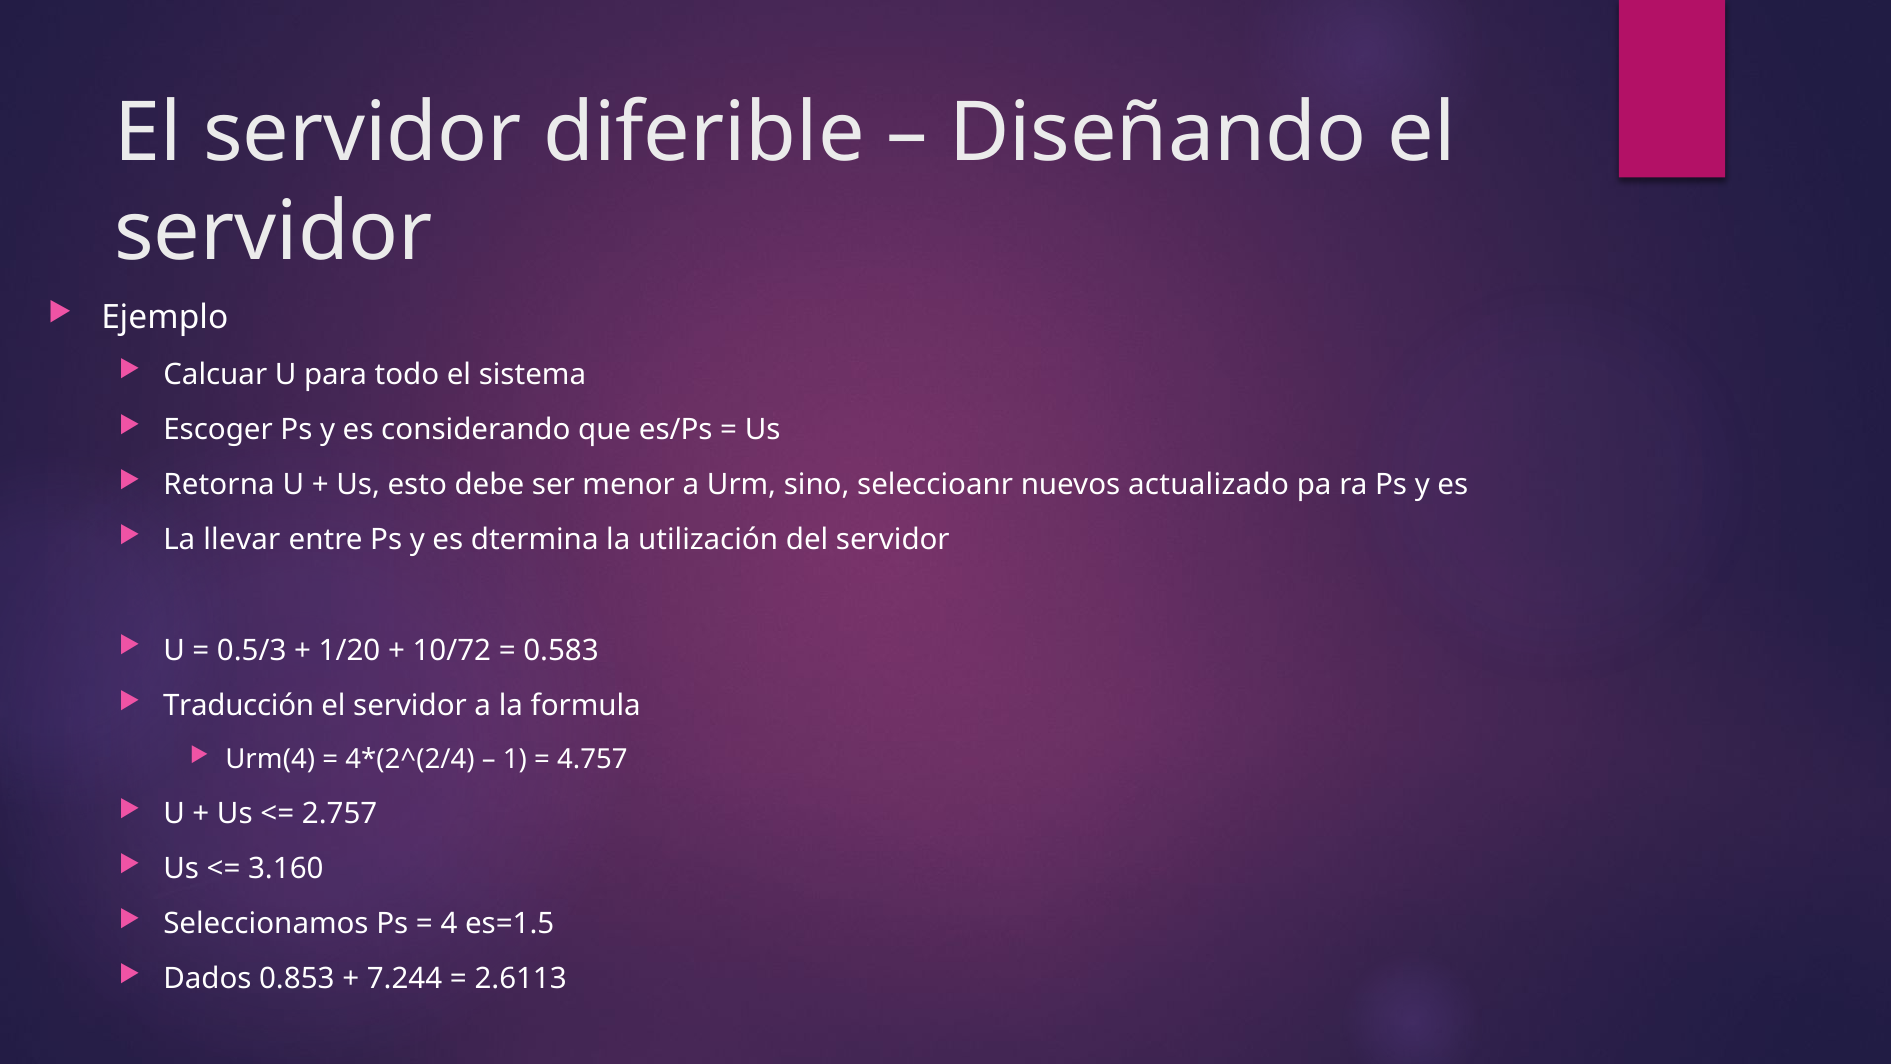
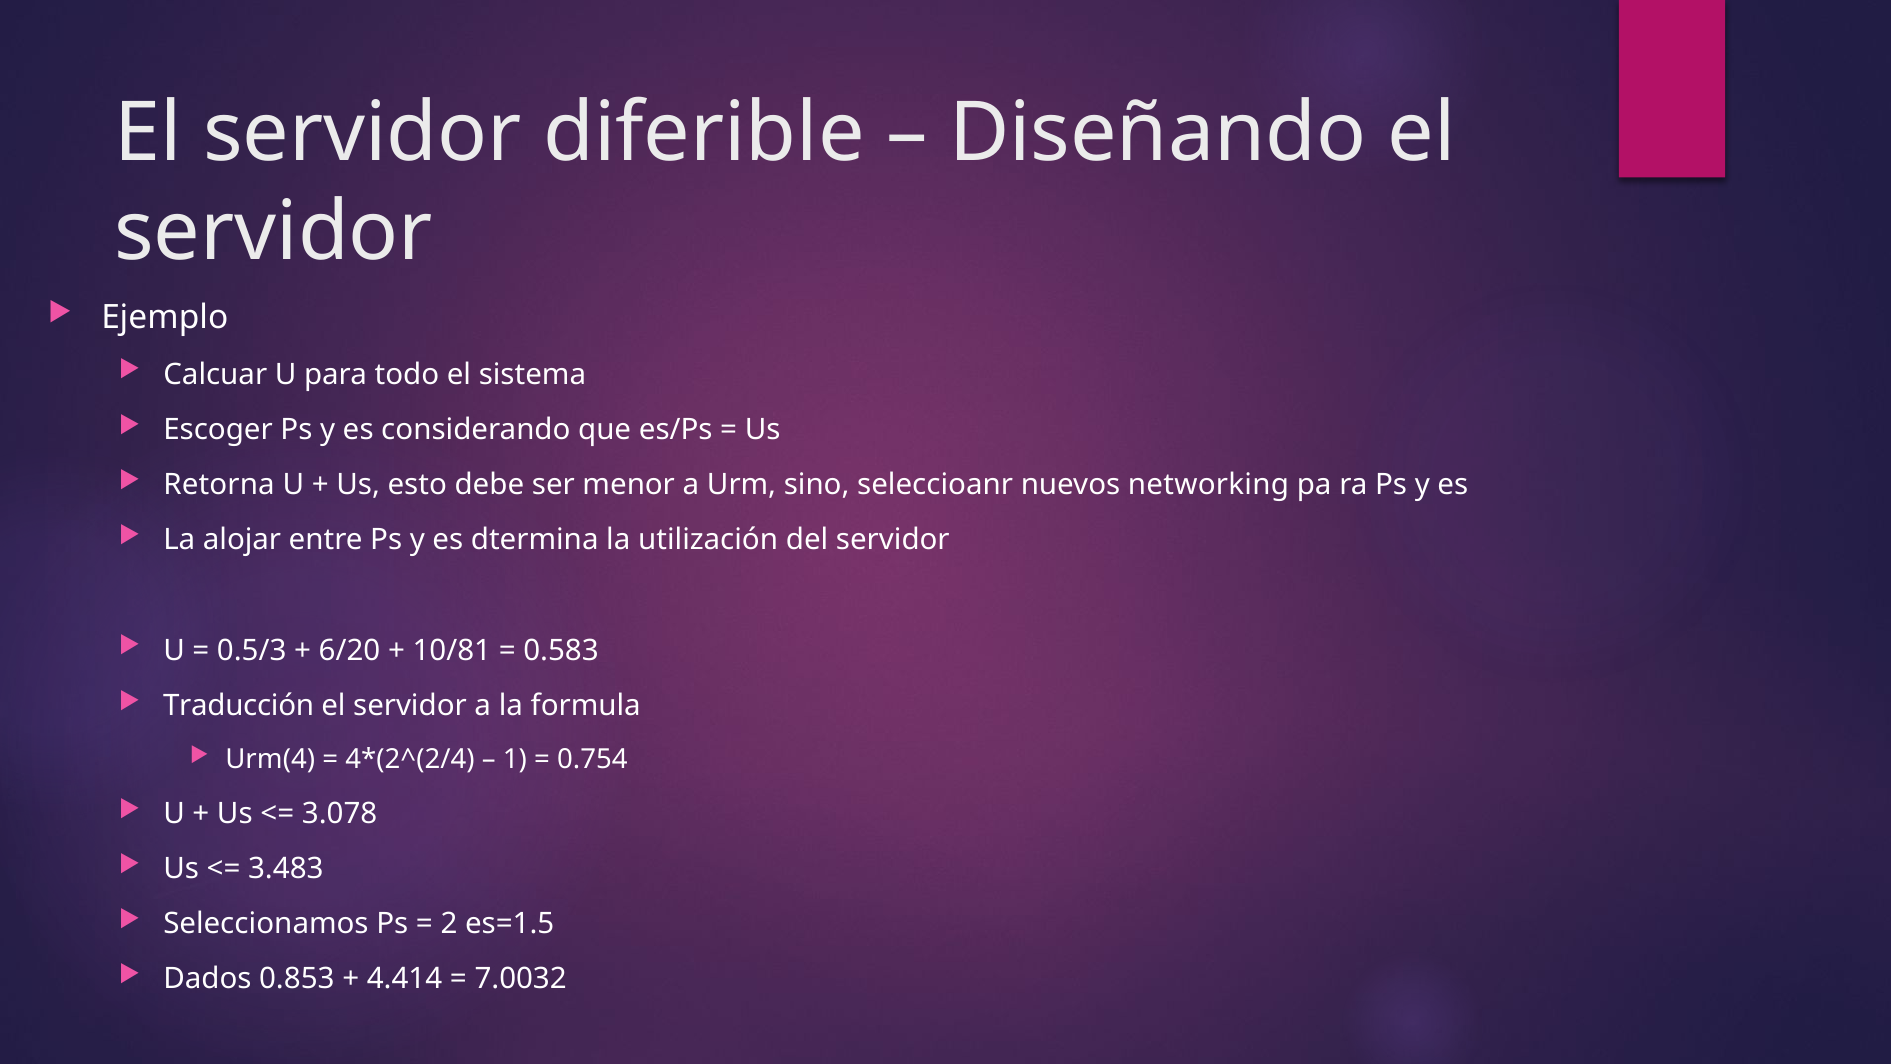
actualizado: actualizado -> networking (1208, 485)
llevar: llevar -> alojar (242, 540)
1/20: 1/20 -> 6/20 (350, 650)
10/72: 10/72 -> 10/81 (452, 650)
4.757: 4.757 -> 0.754 (592, 759)
2.757: 2.757 -> 3.078 (340, 813)
3.160: 3.160 -> 3.483 (286, 868)
4: 4 -> 2 (449, 924)
7.244: 7.244 -> 4.414 (405, 979)
2.6113: 2.6113 -> 7.0032 (521, 979)
